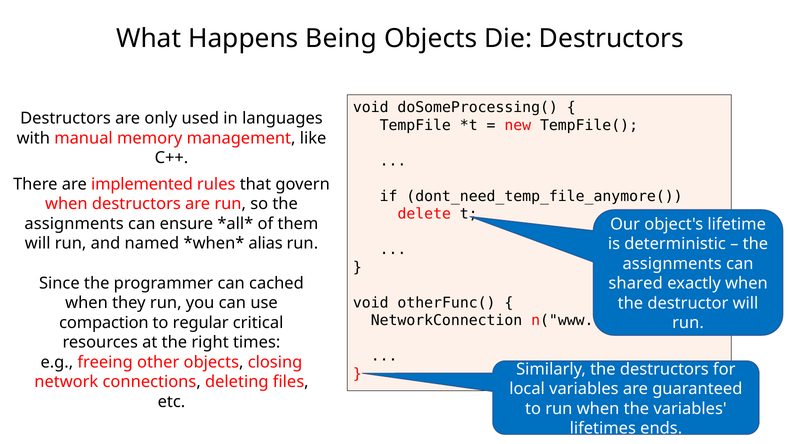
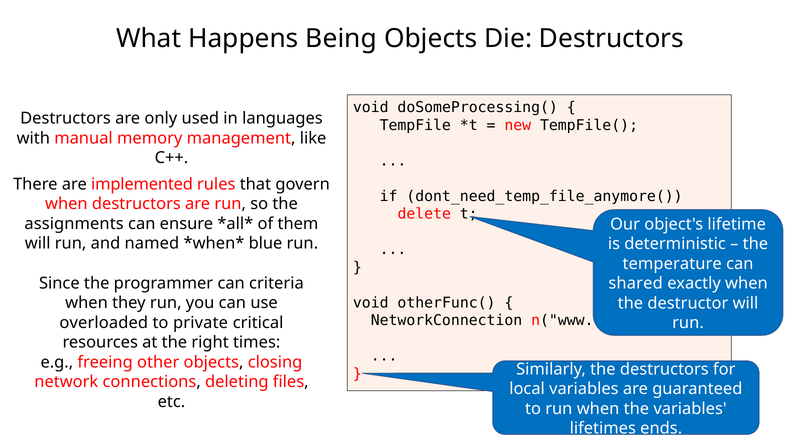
alias: alias -> blue (266, 244)
assignments: assignments -> temperature (672, 264)
cached: cached -> criteria (276, 283)
compaction: compaction -> overloaded (104, 323)
regular: regular -> private (201, 323)
